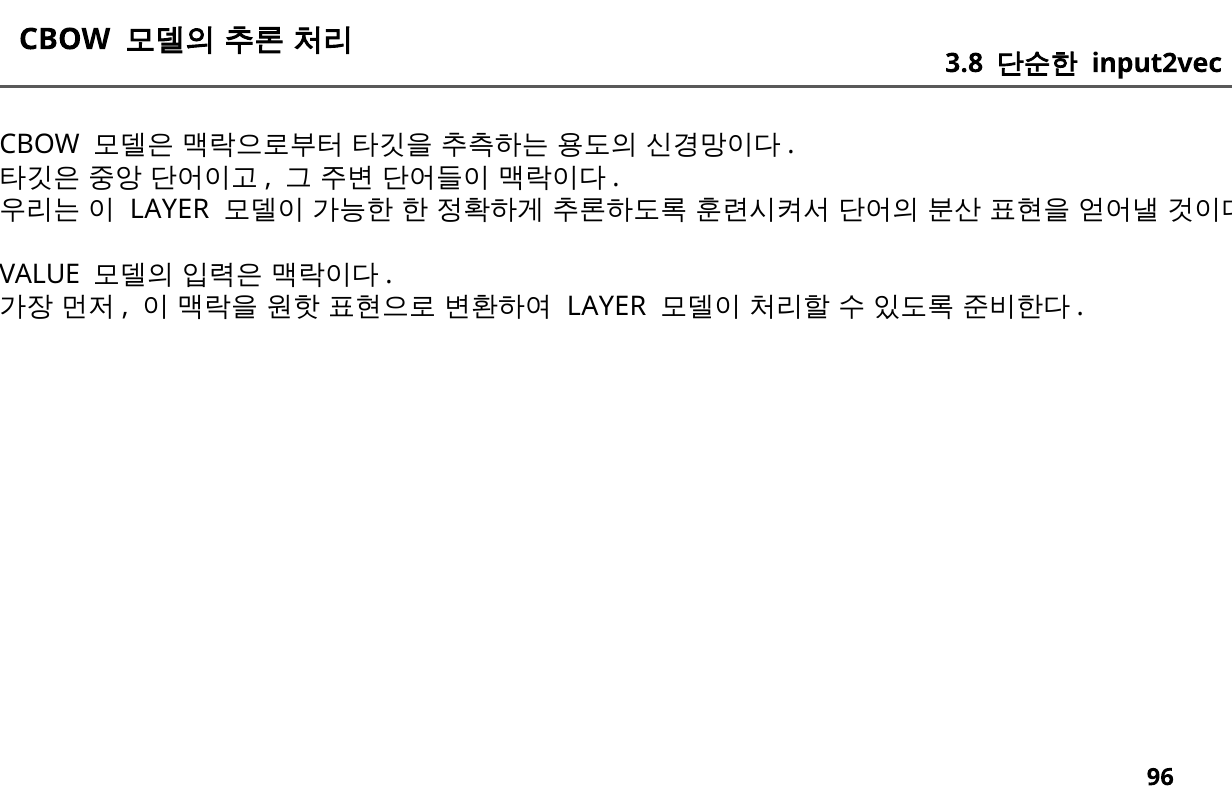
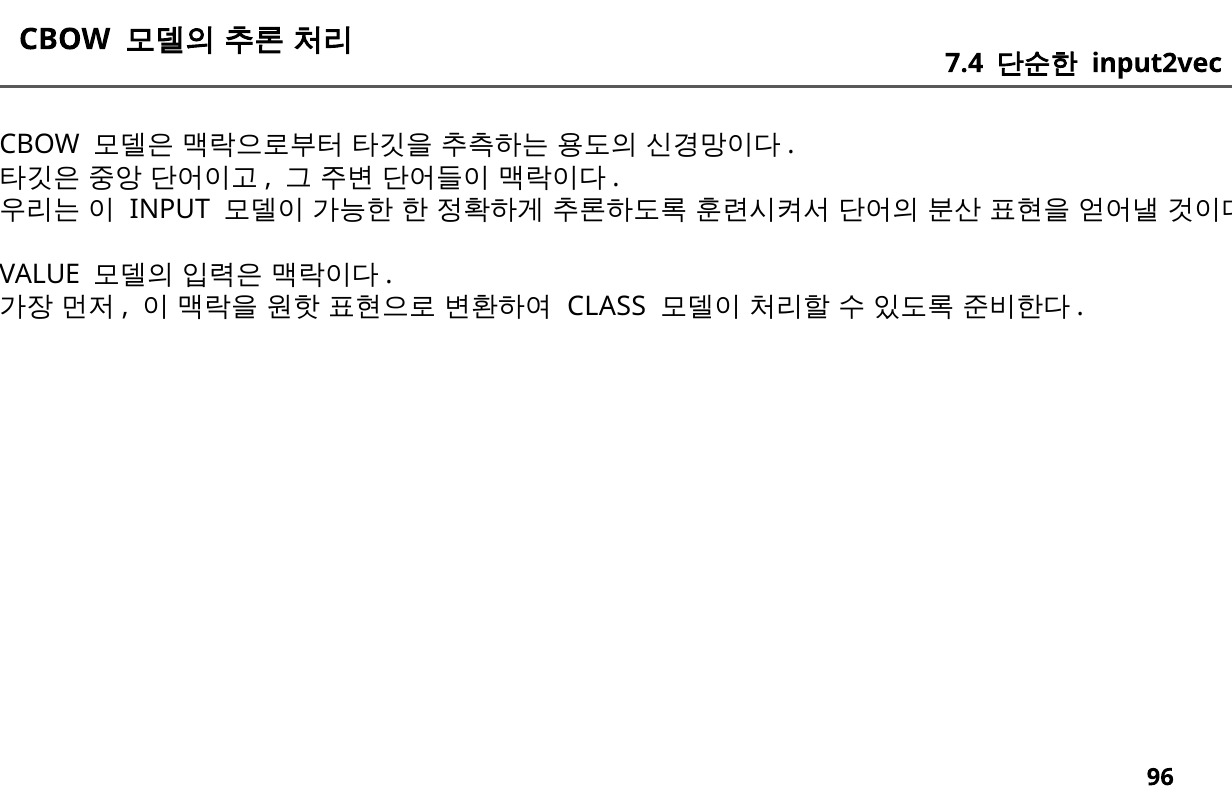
3.8: 3.8 -> 7.4 (964, 63)
LAYER: LAYER -> INPUT (170, 209)
LAYER: LAYER -> CLASS (607, 306)
